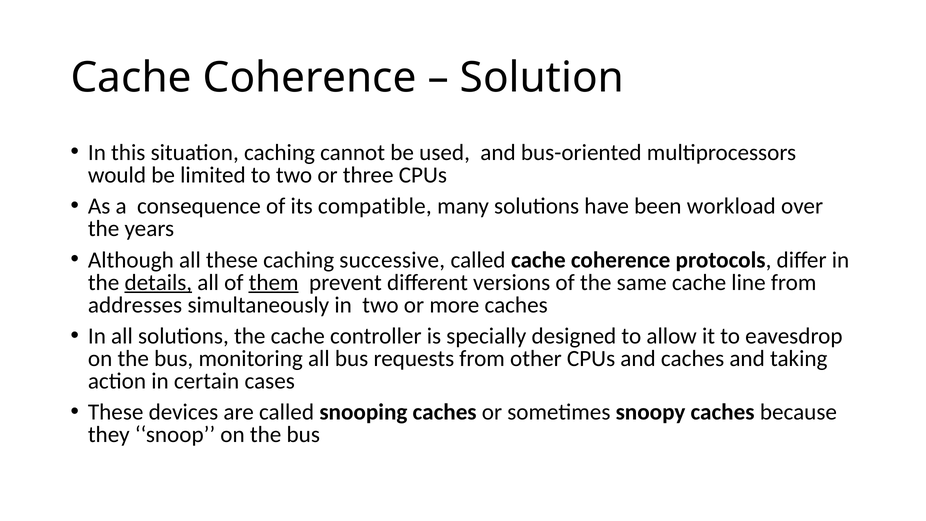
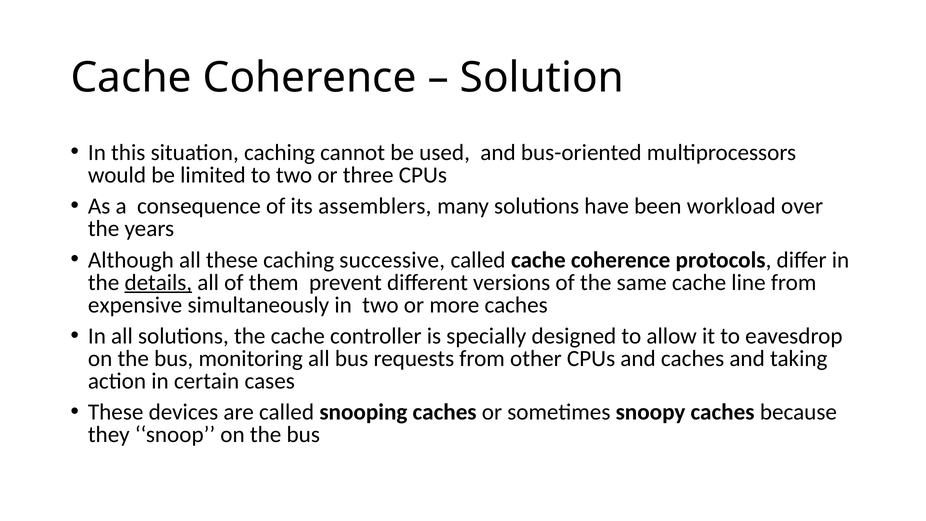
compatible: compatible -> assemblers (375, 206)
them underline: present -> none (274, 282)
addresses: addresses -> expensive (135, 305)
